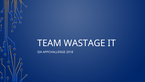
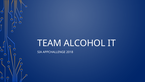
WASTAGE: WASTAGE -> ALCOHOL (85, 43)
